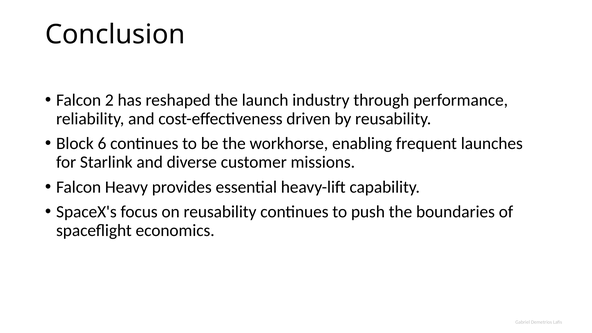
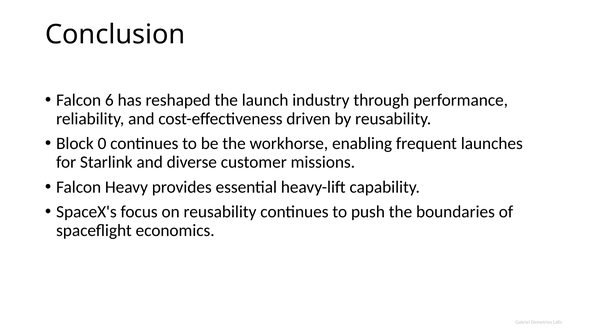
2: 2 -> 6 (109, 100)
6: 6 -> 0 (102, 144)
